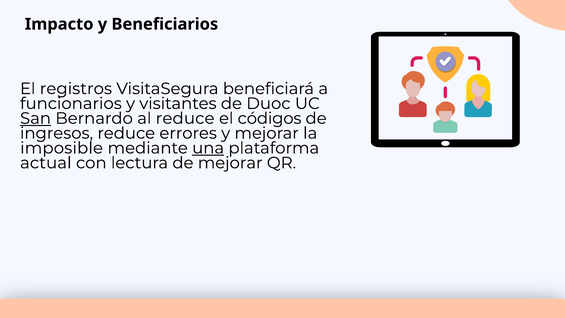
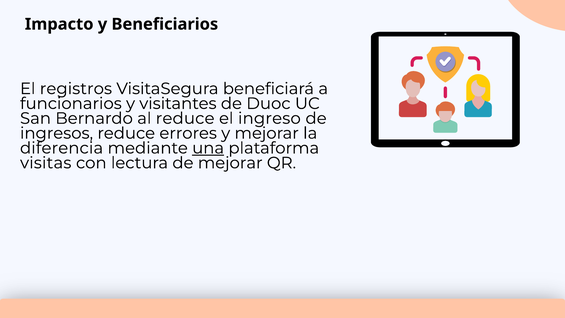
San underline: present -> none (35, 118)
códigos: códigos -> ingreso (269, 118)
imposible: imposible -> diferencia (62, 148)
actual: actual -> visitas (46, 163)
